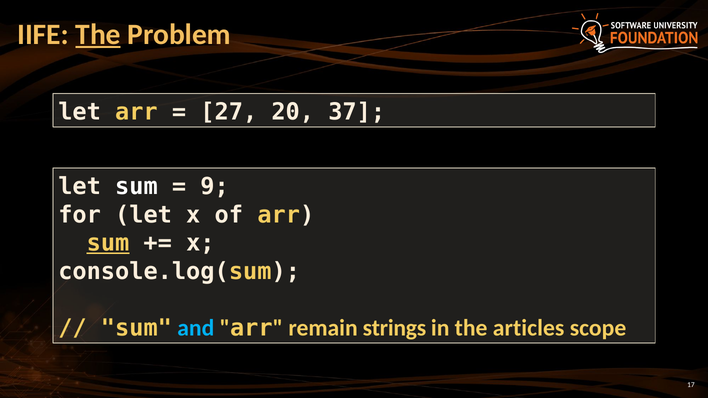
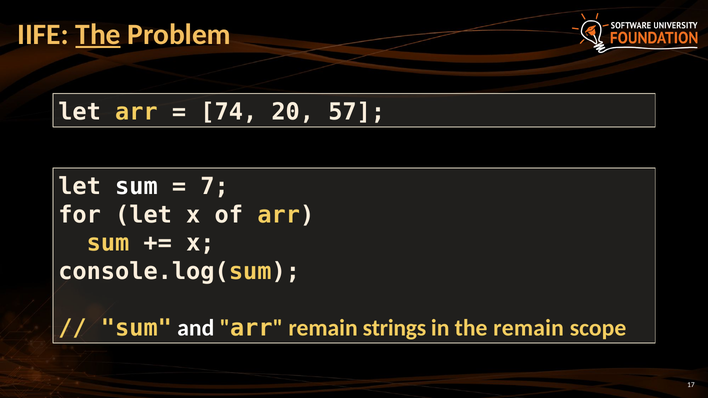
27: 27 -> 74 (229, 112)
37: 37 -> 57 (357, 112)
9: 9 -> 7 (215, 187)
sum underline: present -> none (108, 243)
and colour: light blue -> white (196, 328)
the articles: articles -> remain (529, 328)
